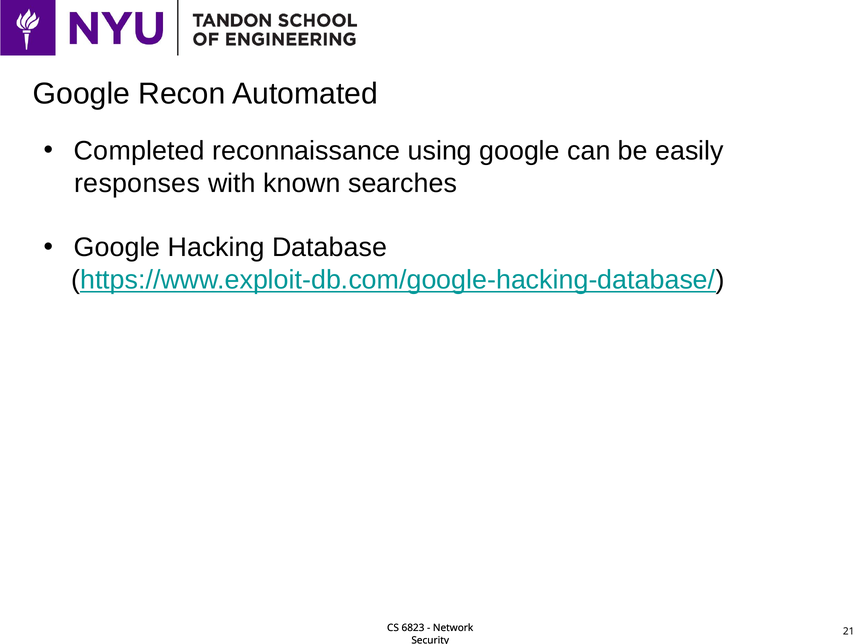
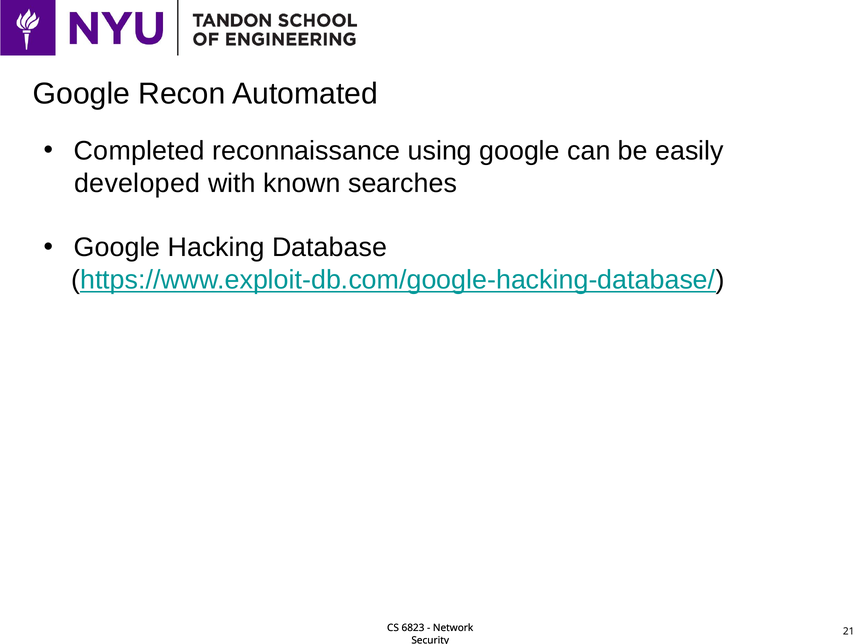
responses: responses -> developed (137, 183)
